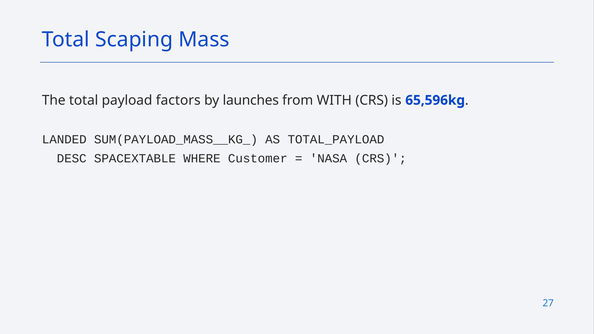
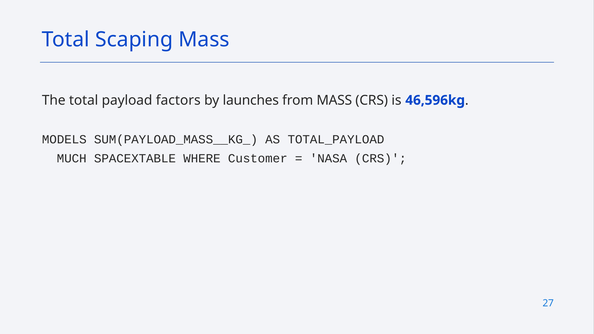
from WITH: WITH -> MASS (334, 100)
65,596kg: 65,596kg -> 46,596kg (435, 100)
LANDED: LANDED -> MODELS (64, 139)
DESC: DESC -> MUCH (72, 159)
